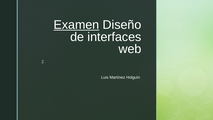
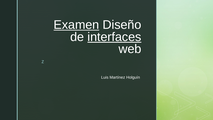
interfaces underline: none -> present (114, 37)
